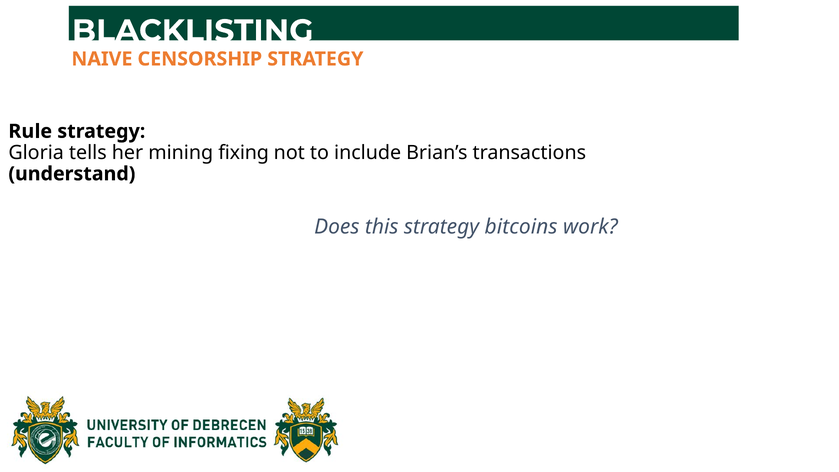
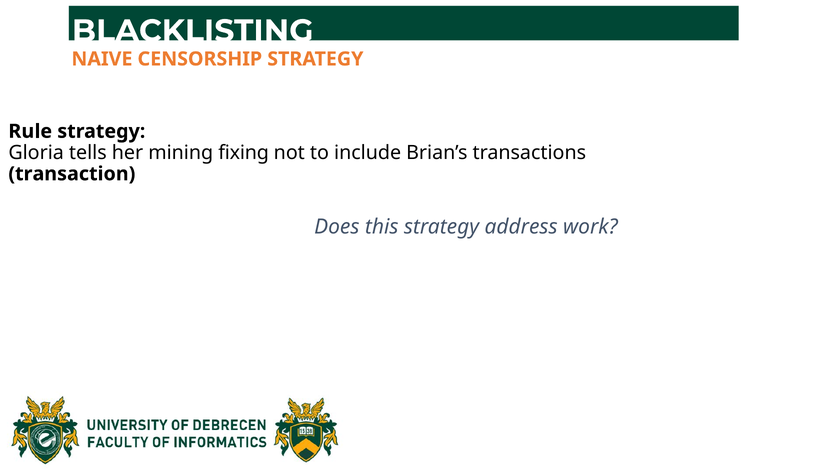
understand: understand -> transaction (72, 174)
bitcoins: bitcoins -> address (521, 227)
